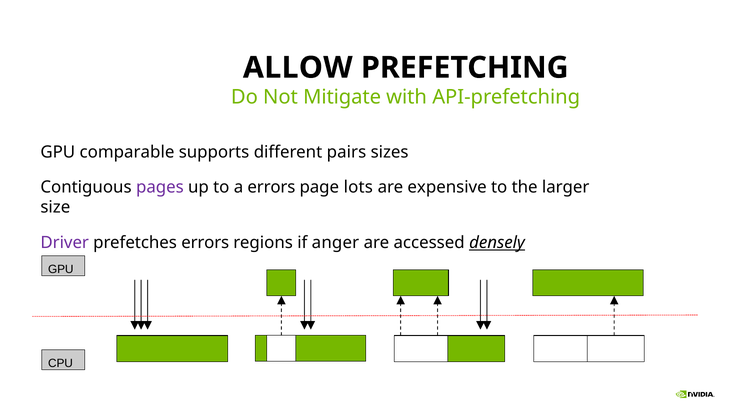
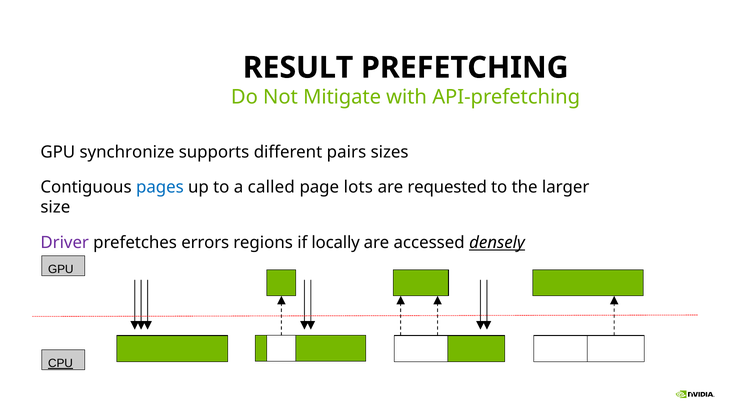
ALLOW: ALLOW -> RESULT (298, 68)
comparable: comparable -> synchronize (127, 152)
pages colour: purple -> blue (160, 187)
a errors: errors -> called (271, 187)
expensive: expensive -> requested (447, 187)
anger: anger -> locally (336, 242)
CPU underline: none -> present (60, 363)
